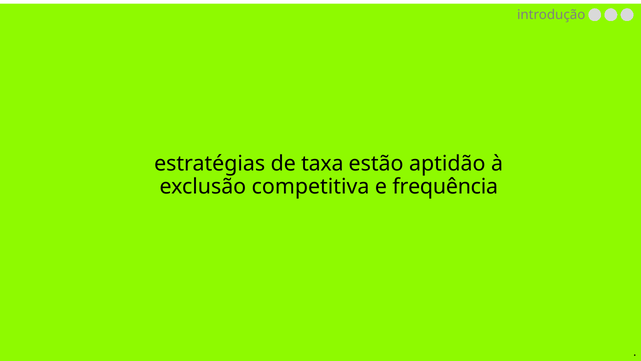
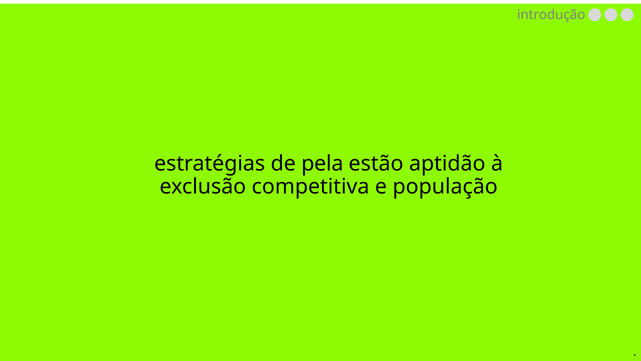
taxa: taxa -> pela (322, 164)
frequência: frequência -> população (445, 187)
